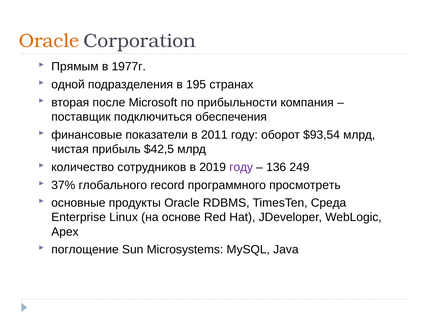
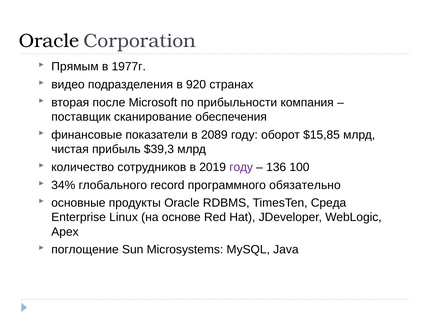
Oracle colour: orange -> black (49, 41)
одной: одной -> видео (68, 85)
195: 195 -> 920 (196, 85)
подключиться: подключиться -> сканирование (153, 117)
2011: 2011 -> 2089 (214, 135)
$93,54: $93,54 -> $15,85 (322, 135)
$42,5: $42,5 -> $39,3 (159, 149)
249: 249 -> 100 (299, 167)
37%: 37% -> 34% (63, 185)
просмотреть: просмотреть -> обязательно (305, 185)
